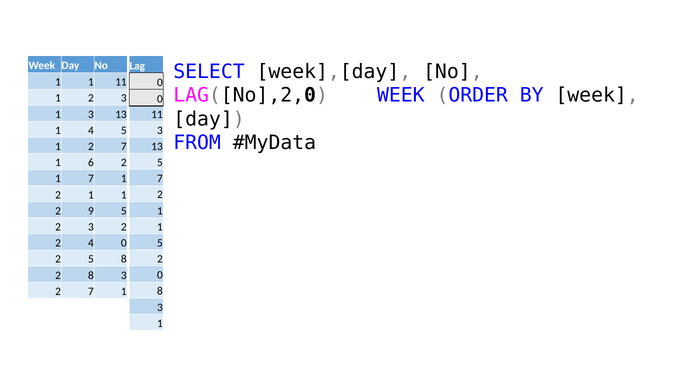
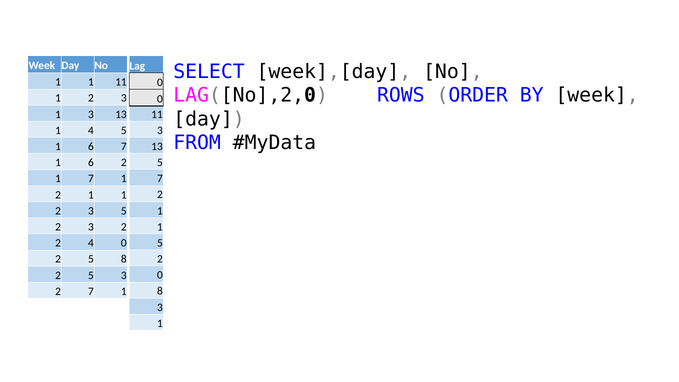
LAG([No],2,0 WEEK: WEEK -> ROWS (401, 95)
2: 2 -> 6 (91, 147)
9: 9 -> 3 (91, 211)
8: 8 -> 5 (91, 275)
